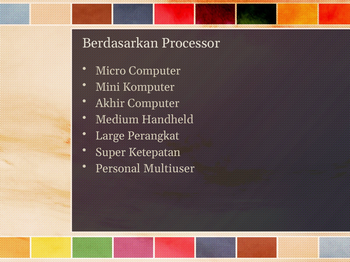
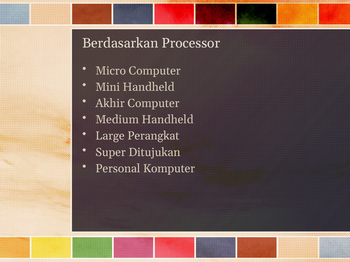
Mini Komputer: Komputer -> Handheld (149, 87)
Ketepatan: Ketepatan -> Ditujukan (154, 152)
Multiuser: Multiuser -> Komputer (169, 169)
